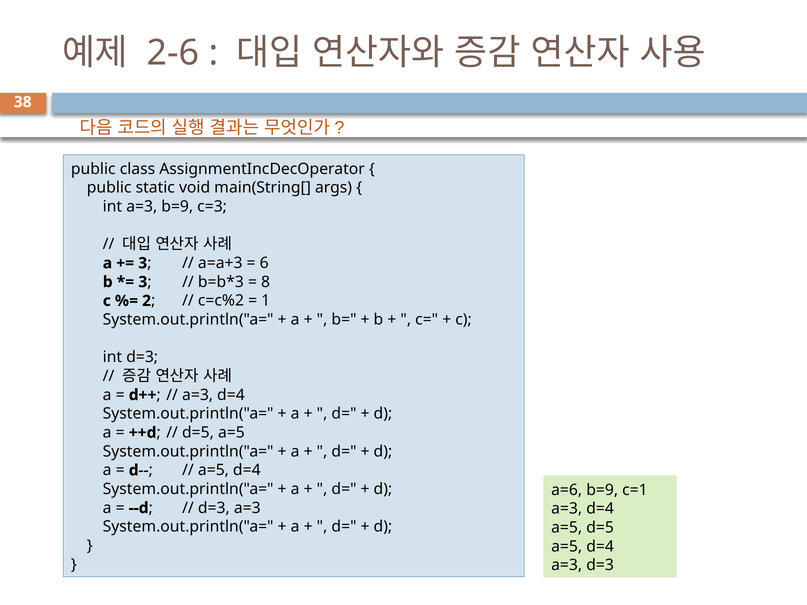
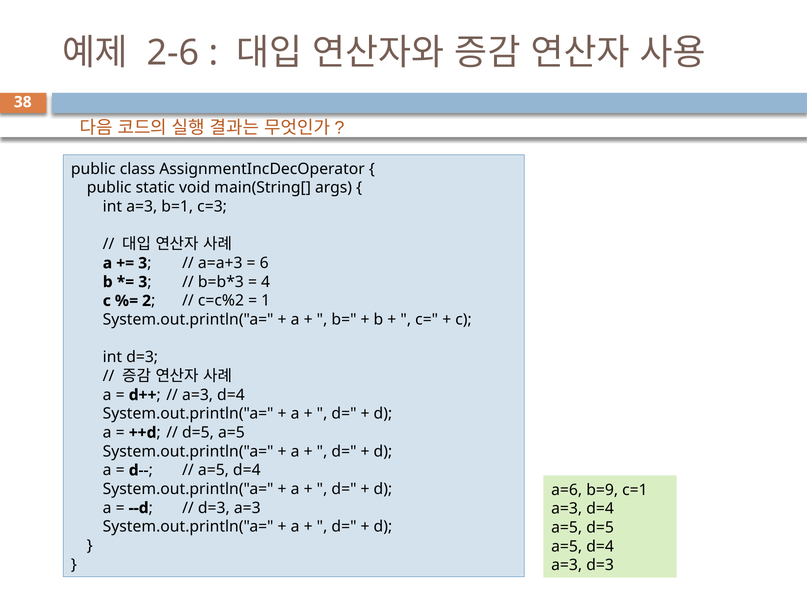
a=3 b=9: b=9 -> b=1 (177, 207)
8: 8 -> 4 (266, 282)
